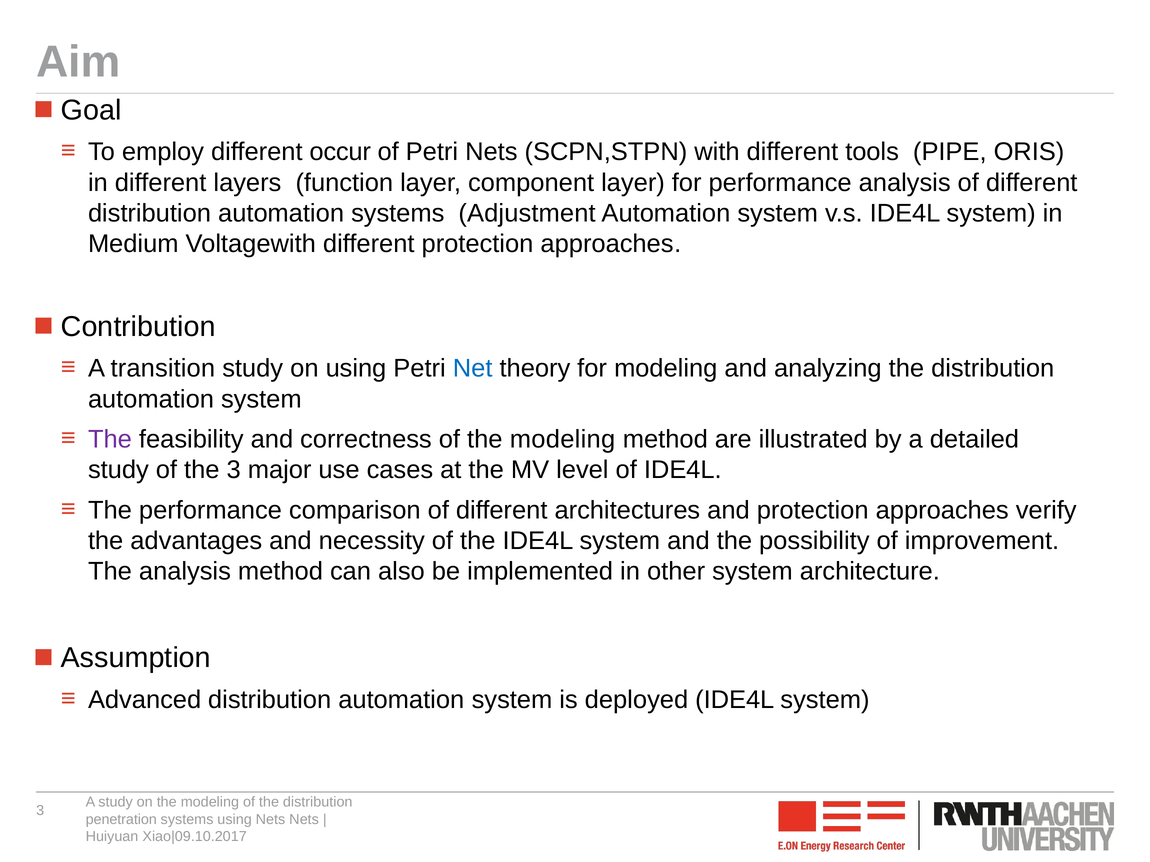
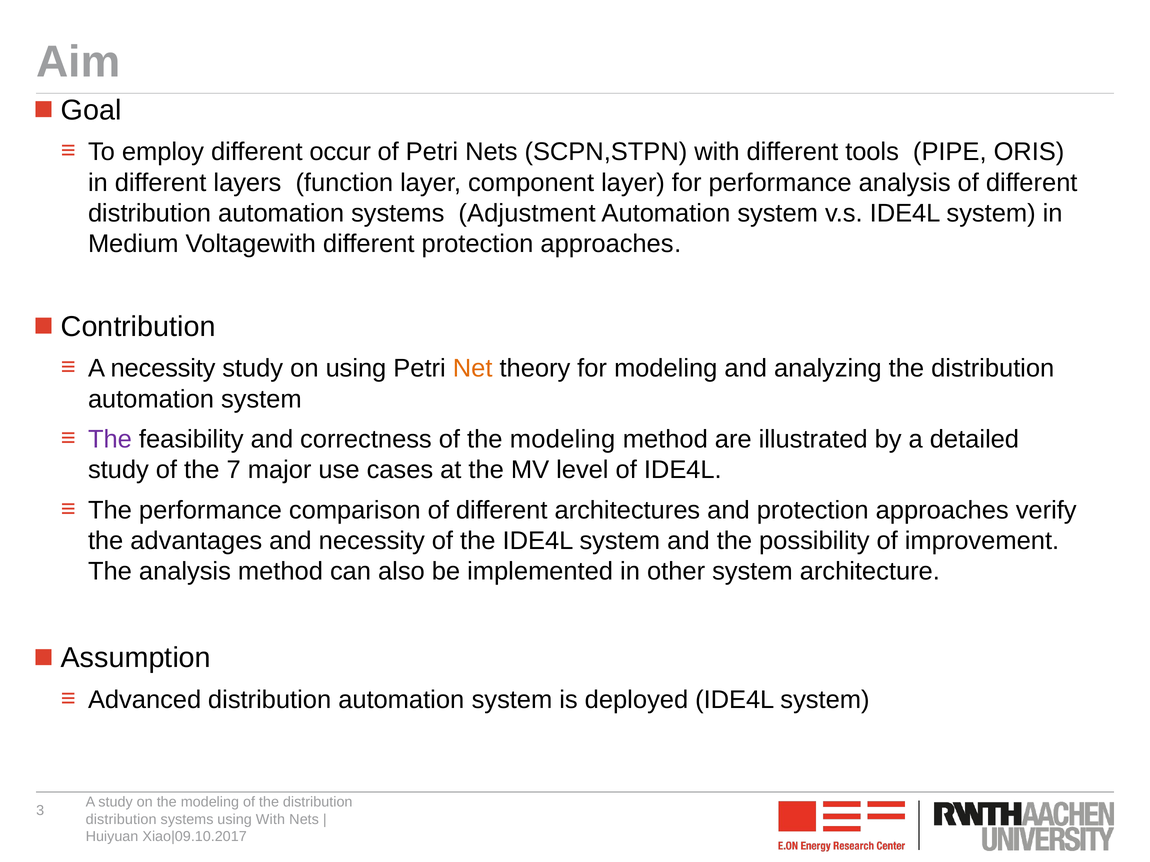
A transition: transition -> necessity (163, 369)
Net colour: blue -> orange (473, 369)
the 3: 3 -> 7 (234, 470)
penetration: penetration -> distribution (121, 820)
using Nets: Nets -> With (270, 820)
